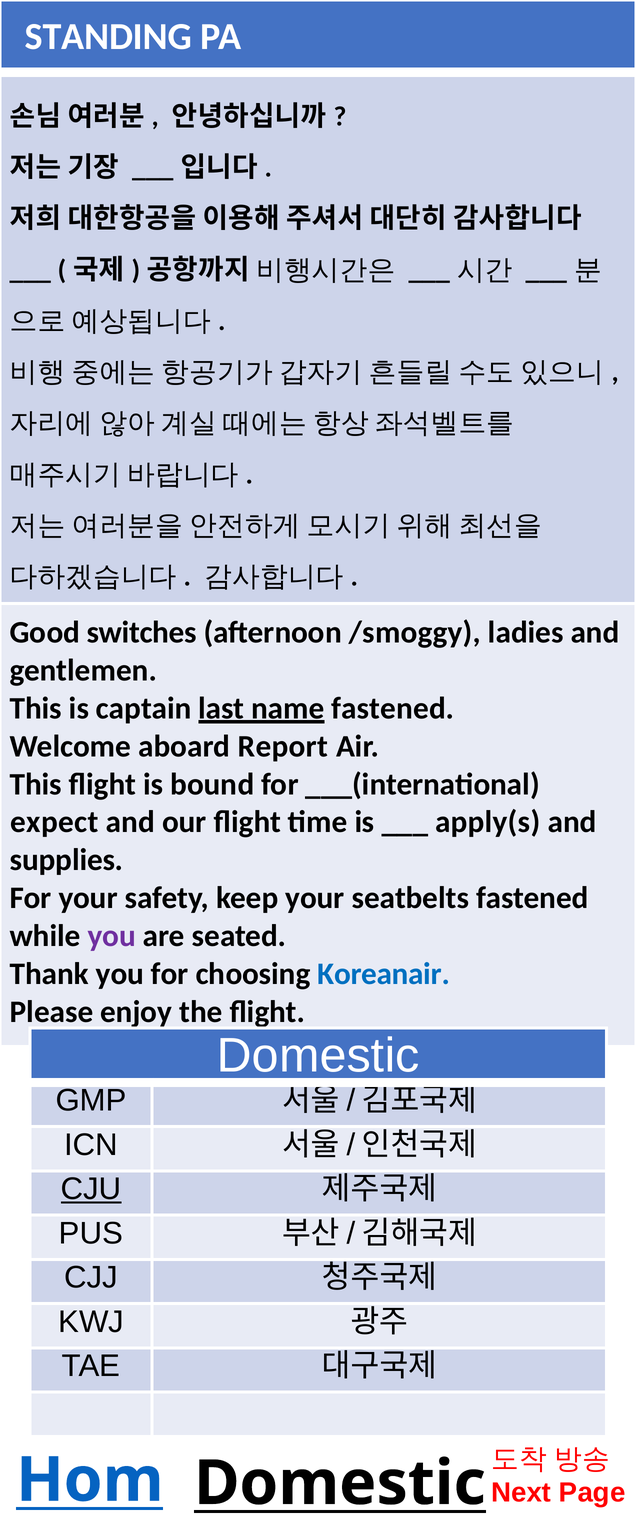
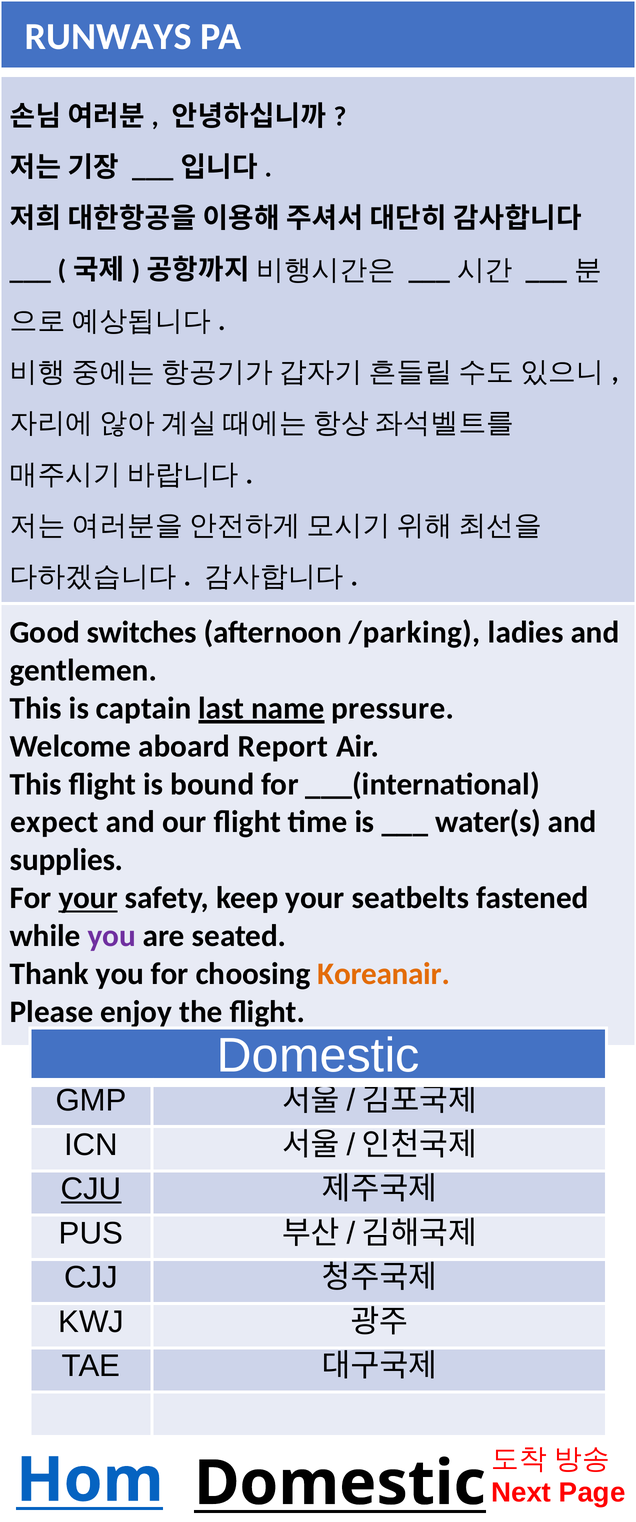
STANDING: STANDING -> RUNWAYS (108, 37)
/smoggy: /smoggy -> /parking (415, 632)
name fastened: fastened -> pressure (393, 708)
apply(s: apply(s -> water(s (488, 822)
your underline: none -> present (88, 898)
Koreanair colour: blue -> orange (384, 974)
